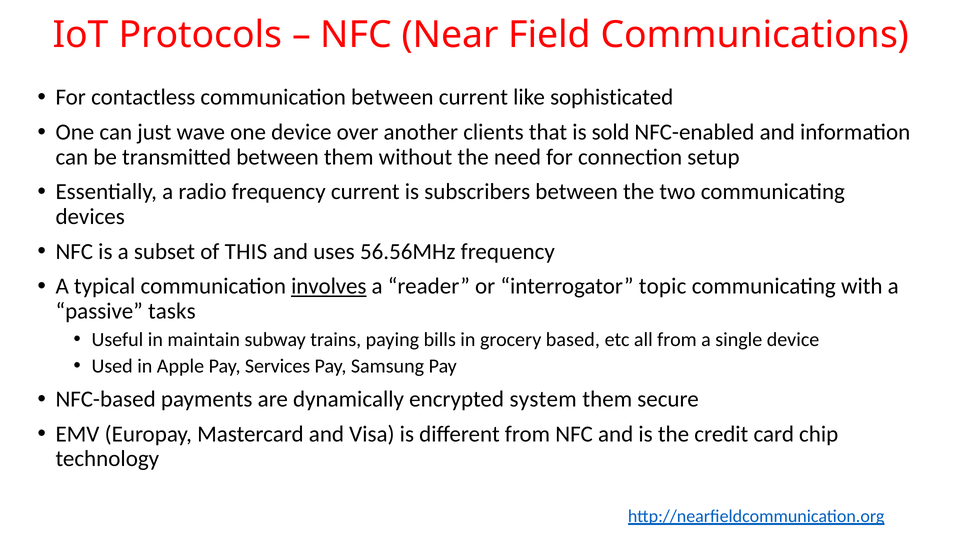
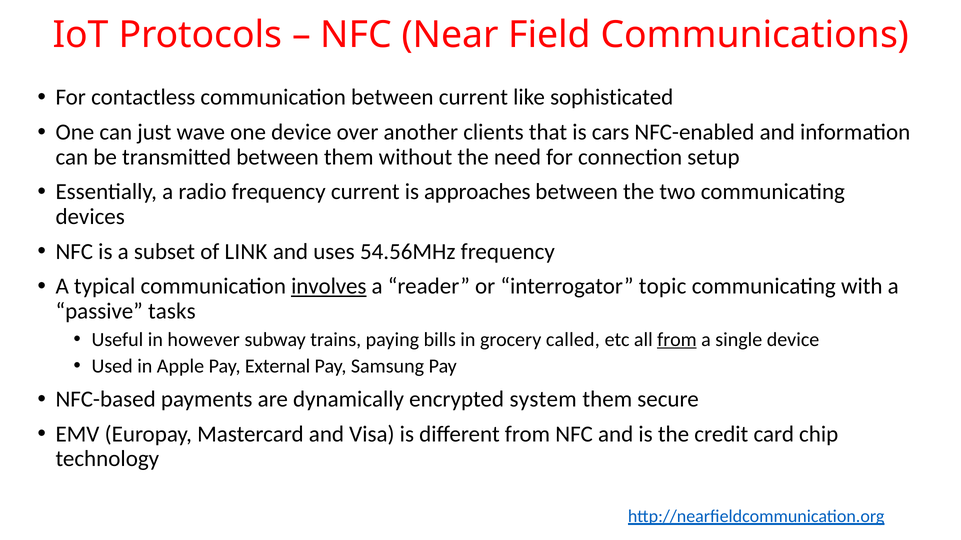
sold: sold -> cars (611, 132)
subscribers: subscribers -> approaches (477, 192)
THIS: THIS -> LINK (246, 252)
56.56MHz: 56.56MHz -> 54.56MHz (408, 252)
maintain: maintain -> however (204, 340)
based: based -> called (573, 340)
from underline: none -> present (677, 340)
Services: Services -> External (278, 366)
